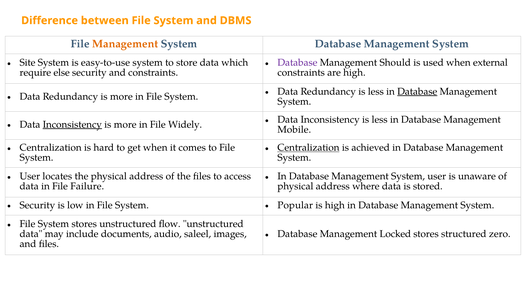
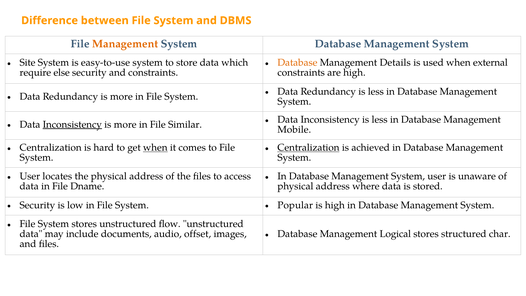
Database colour: purple -> orange (297, 63)
Should: Should -> Details (395, 63)
Database underline: present -> none (417, 91)
Widely: Widely -> Similar (185, 124)
when underline: none -> present (155, 147)
Failure: Failure -> Dname (87, 186)
Locked: Locked -> Logical (395, 234)
zero: zero -> char (500, 234)
saleel: saleel -> offset (198, 234)
